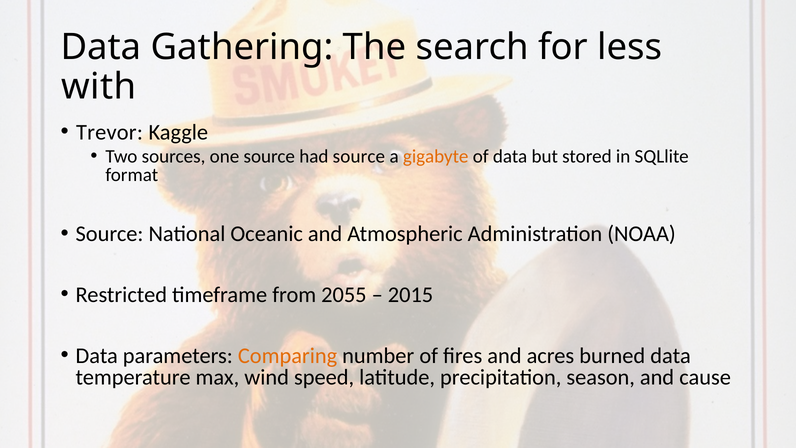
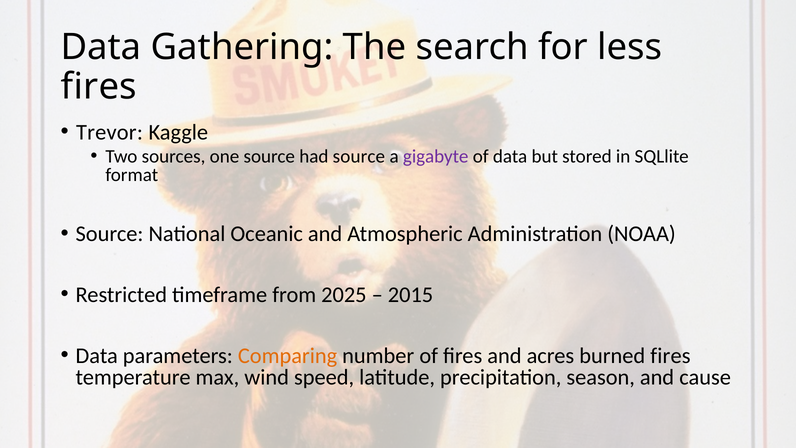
with: with -> fires (99, 87)
gigabyte colour: orange -> purple (436, 156)
2055: 2055 -> 2025 (344, 295)
burned data: data -> fires (670, 356)
